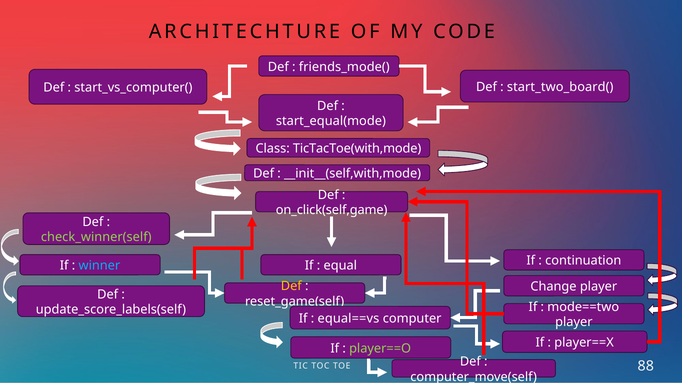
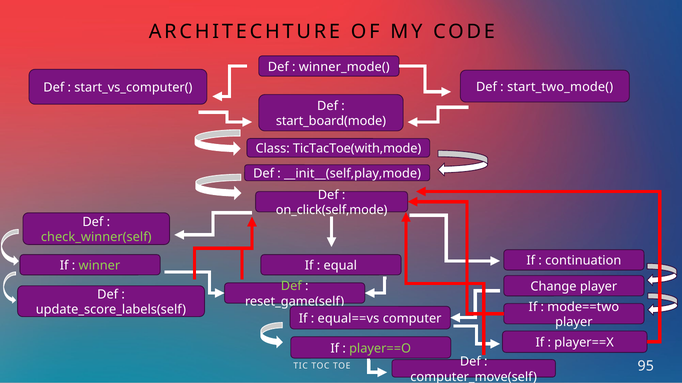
friends_mode(: friends_mode( -> winner_mode( (344, 67)
start_two_board(: start_two_board( -> start_two_mode( (560, 87)
start_equal(mode: start_equal(mode -> start_board(mode (331, 121)
__init__(self,with,mode: __init__(self,with,mode -> __init__(self,play,mode (353, 174)
on_click(self,game: on_click(self,game -> on_click(self,mode (332, 211)
winner colour: light blue -> light green (99, 266)
Def colour: yellow -> light green (291, 287)
88: 88 -> 95 (646, 367)
